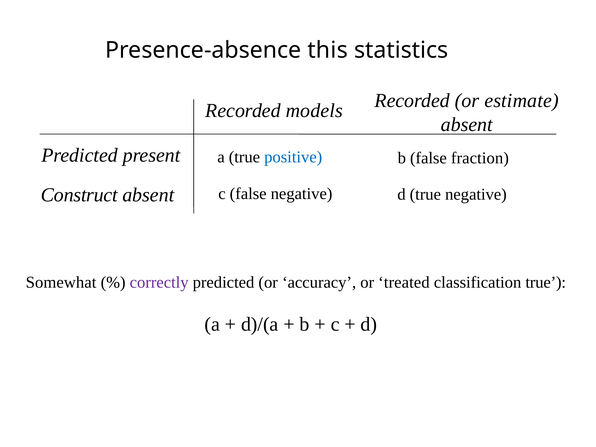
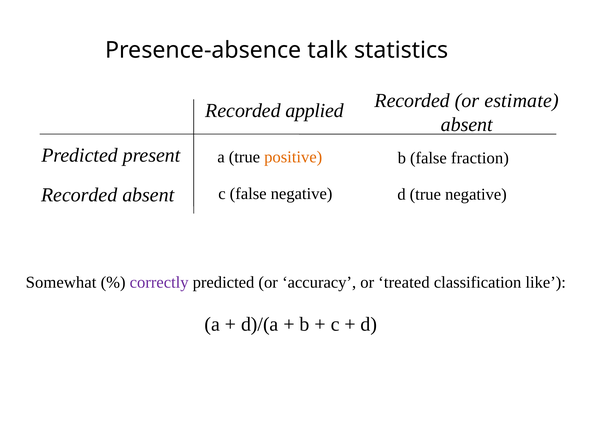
this: this -> talk (328, 50)
models: models -> applied (315, 111)
positive colour: blue -> orange (293, 157)
Construct: Construct -> Recorded (79, 195)
classification true: true -> like (546, 282)
